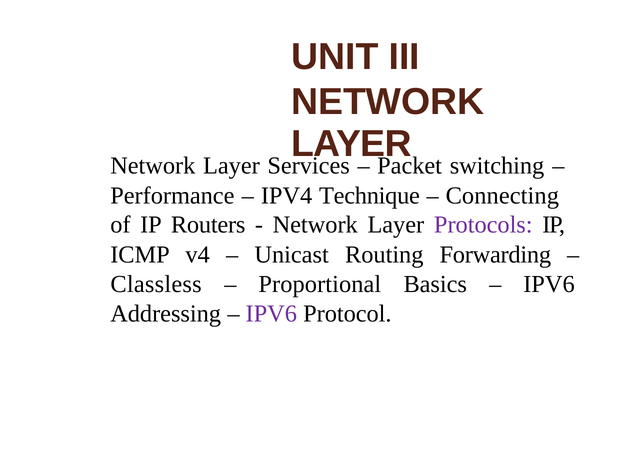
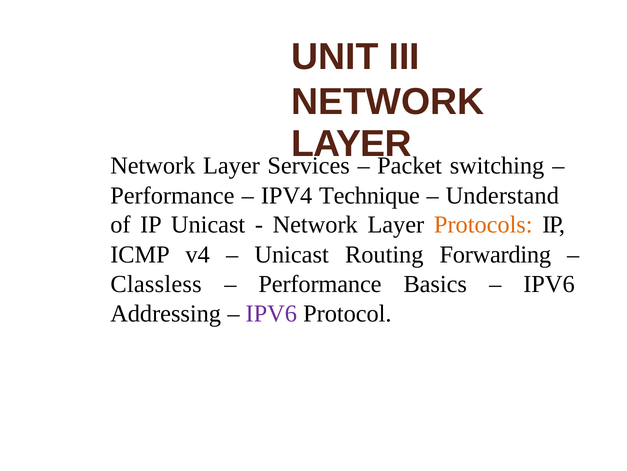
Connecting: Connecting -> Understand (502, 195)
IP Routers: Routers -> Unicast (208, 224)
Protocols colour: purple -> orange (483, 224)
Proportional: Proportional -> Performance (320, 284)
